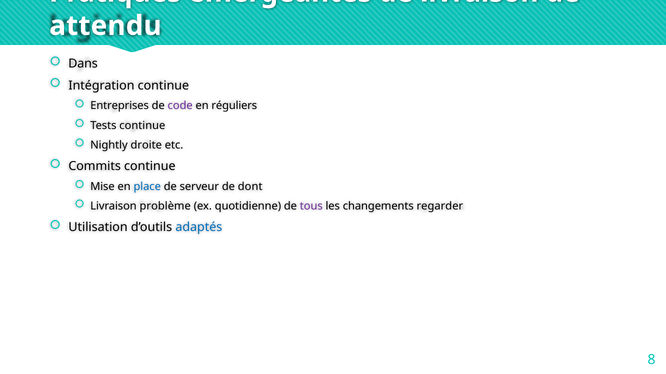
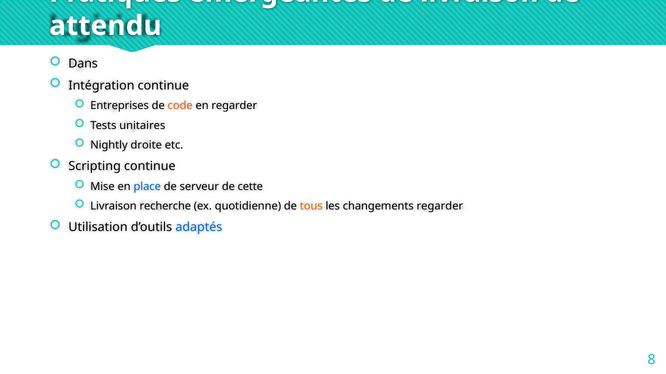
code colour: purple -> orange (180, 106)
en réguliers: réguliers -> regarder (234, 106)
Tests continue: continue -> unitaires (142, 126)
Commits: Commits -> Scripting (95, 166)
dont: dont -> cette (250, 187)
problème: problème -> recherche (165, 206)
tous colour: purple -> orange (311, 206)
